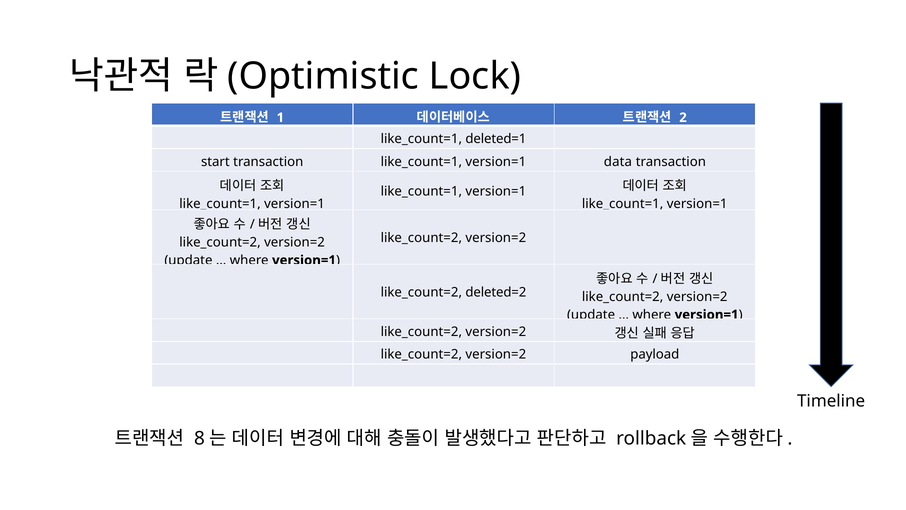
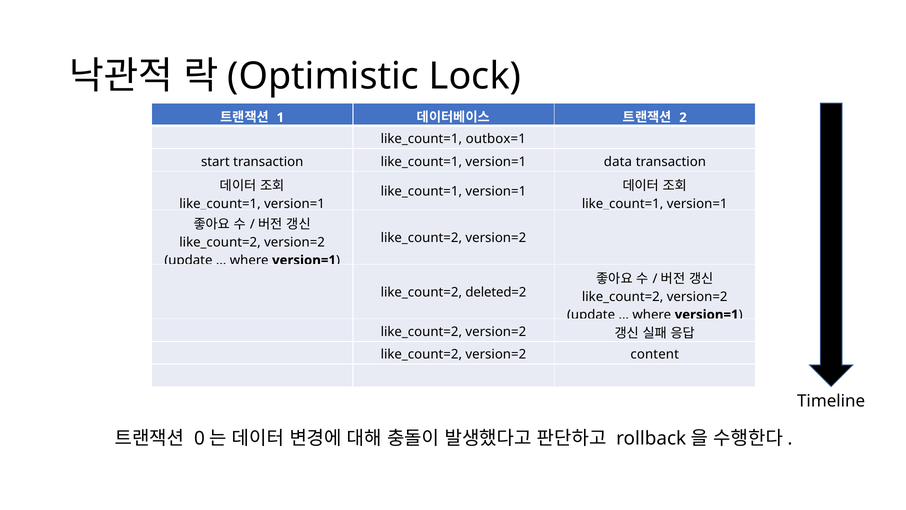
deleted=1: deleted=1 -> outbox=1 (496, 139)
payload: payload -> content (655, 354)
8: 8 -> 0 (199, 438)
